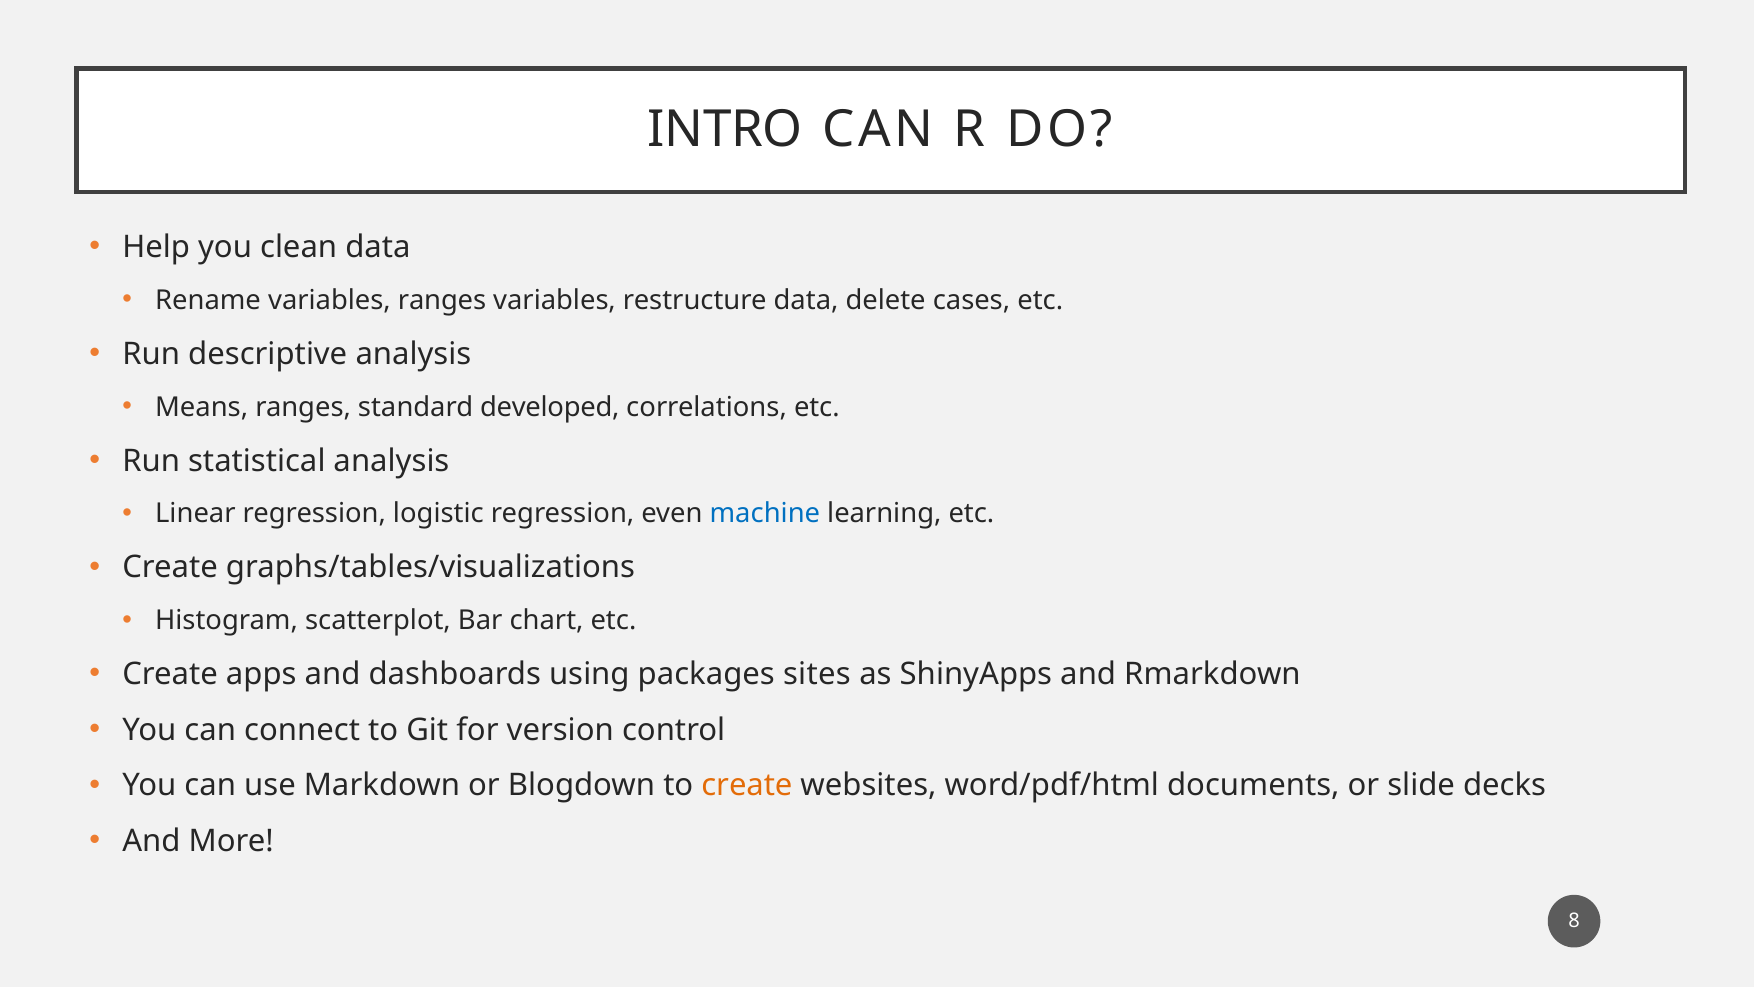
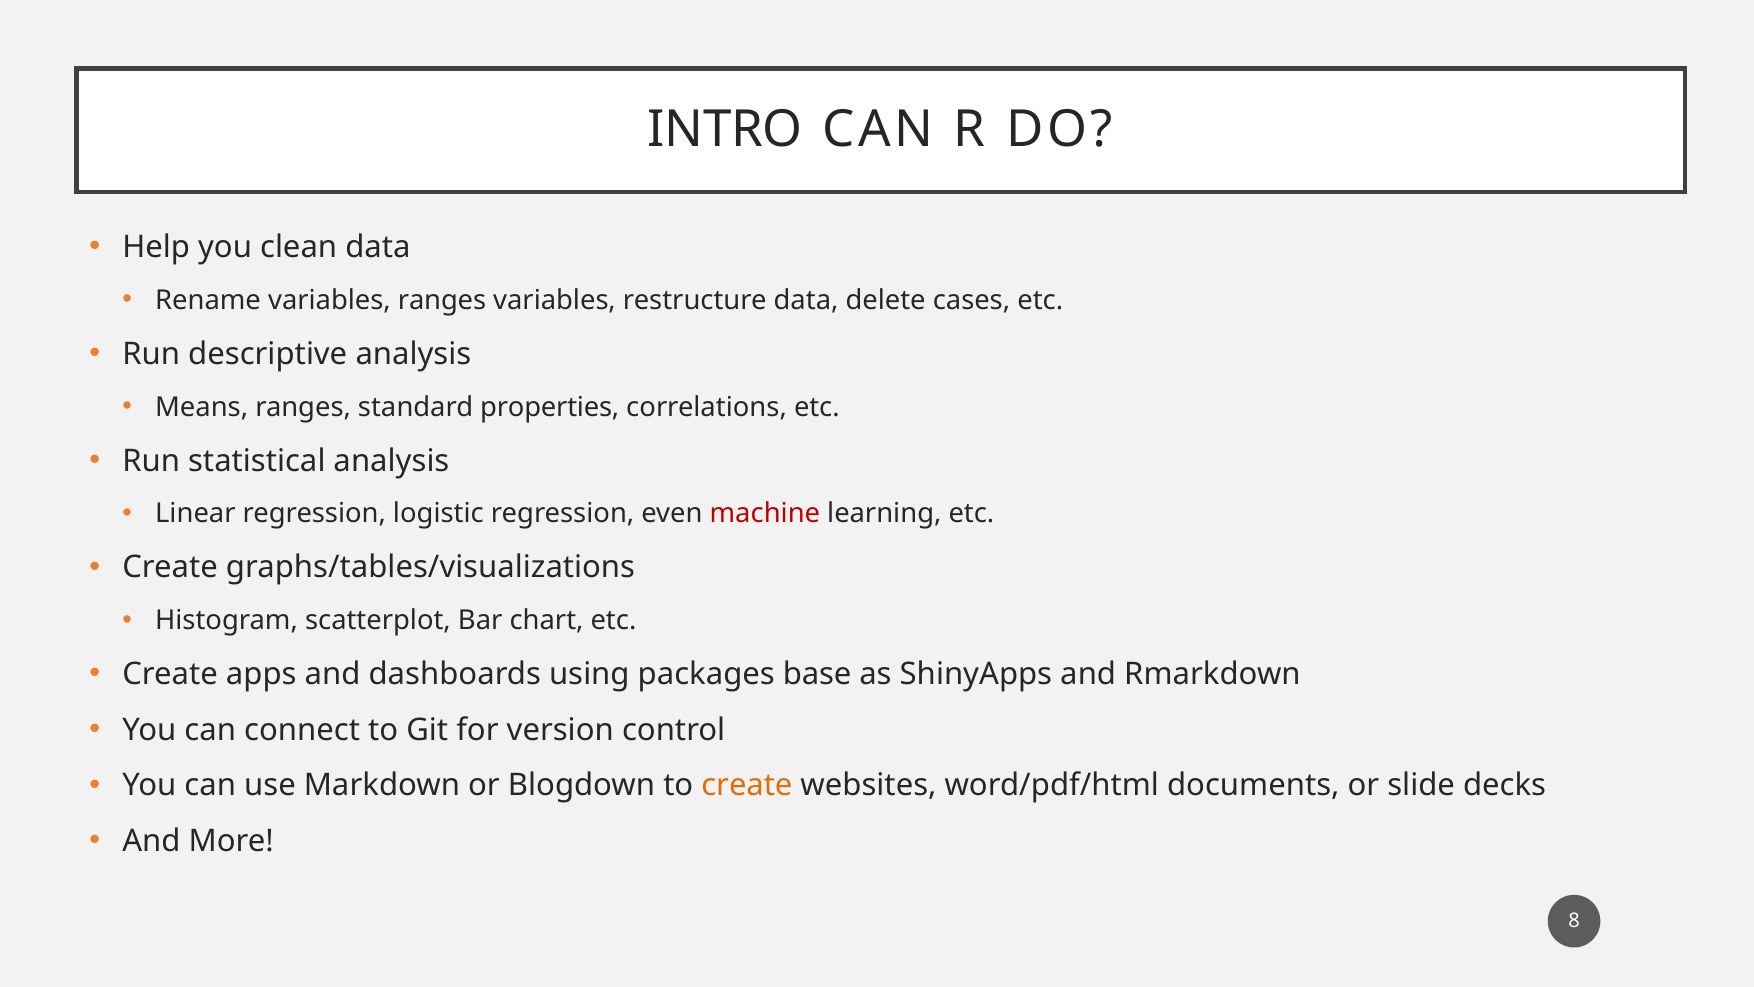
developed: developed -> properties (550, 407)
machine colour: blue -> red (765, 514)
sites: sites -> base (817, 674)
